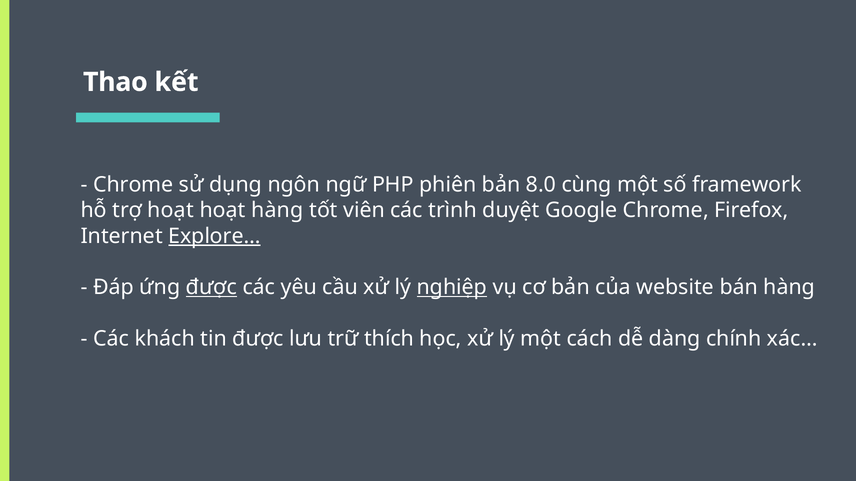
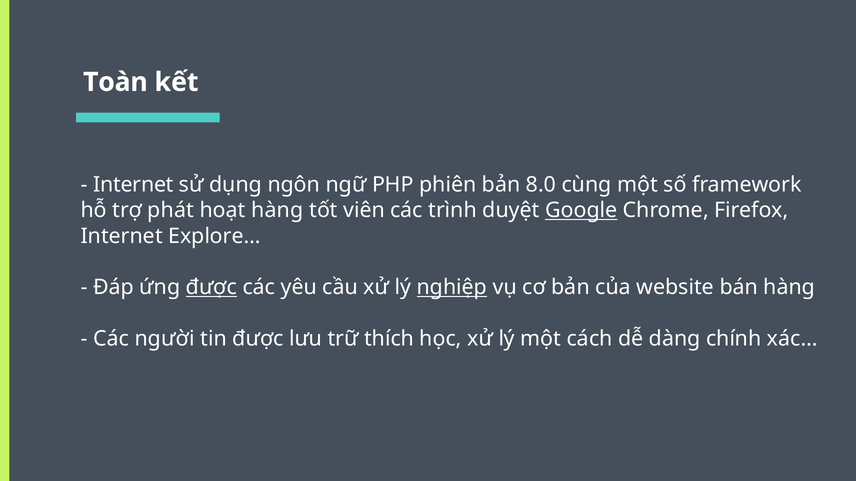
Thao: Thao -> Toàn (115, 82)
Chrome: Chrome -> Internet (133, 185)
trợ hoạt: hoạt -> phát (171, 211)
Google underline: none -> present (581, 211)
Explore… underline: present -> none (214, 236)
khách: khách -> người (165, 339)
